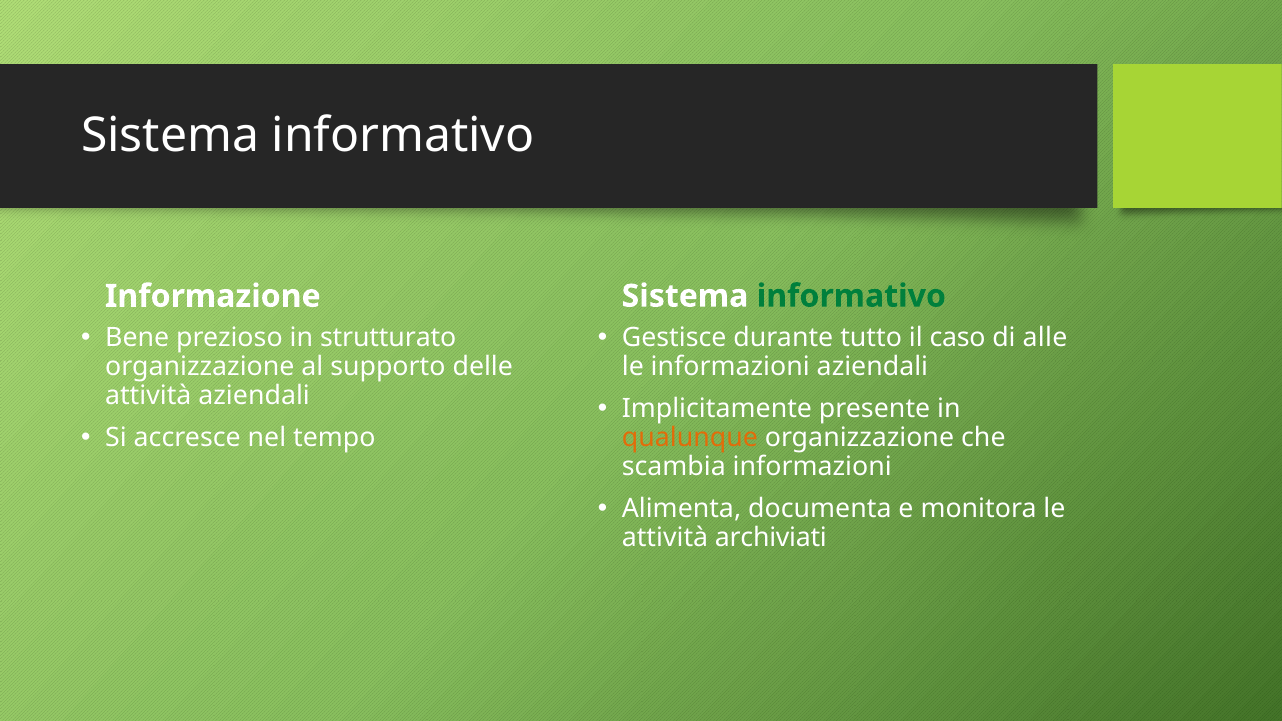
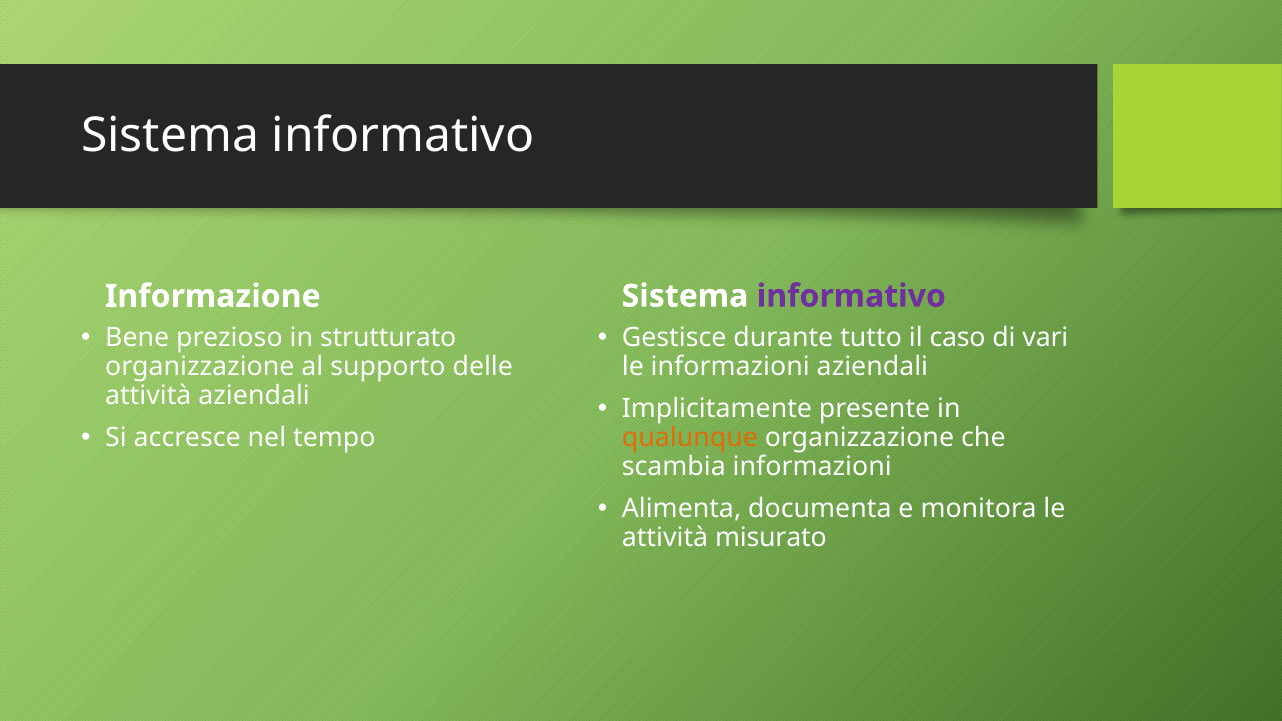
informativo colour: green -> purple (851, 296)
alle: alle -> vari (1045, 338)
archiviati: archiviati -> misurato (771, 537)
